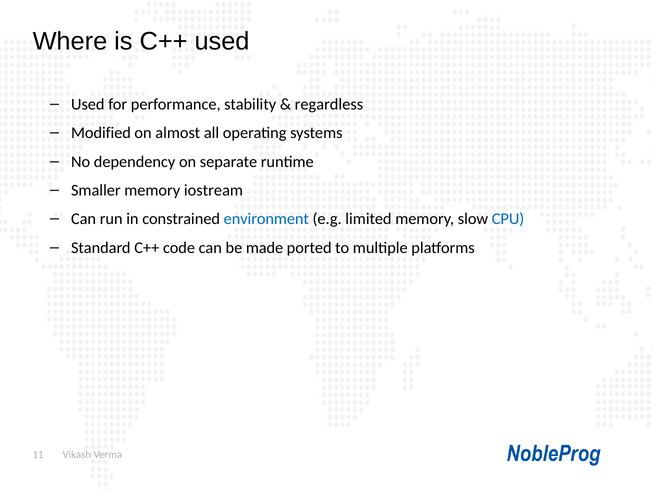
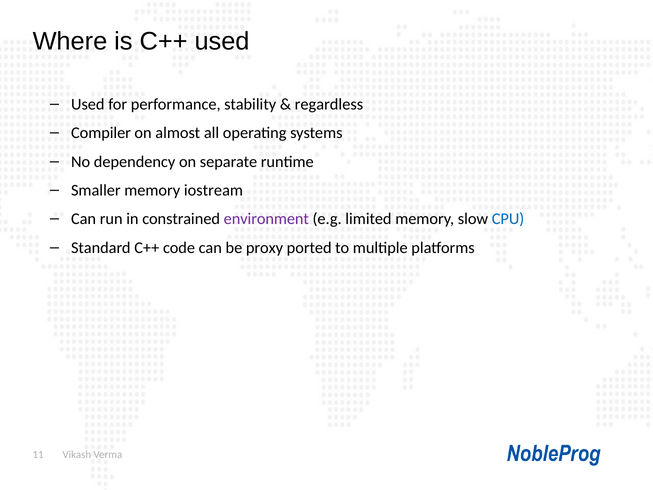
Modified: Modified -> Compiler (101, 133)
environment colour: blue -> purple (266, 219)
made: made -> proxy (264, 248)
